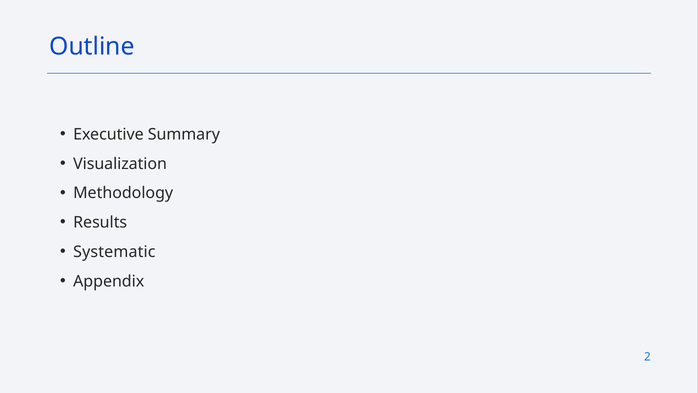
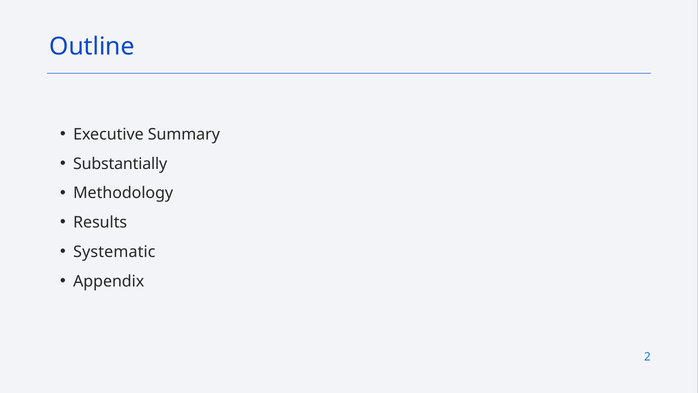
Visualization: Visualization -> Substantially (120, 164)
